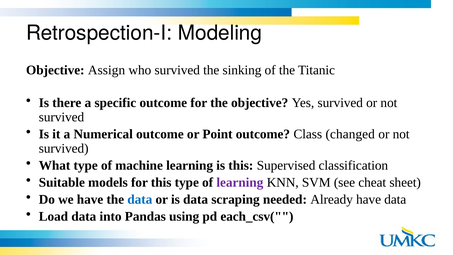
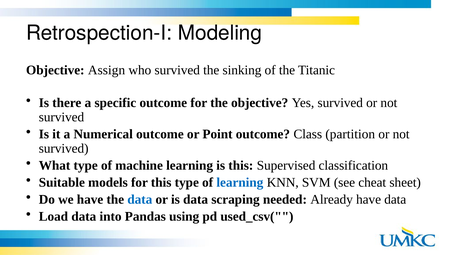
changed: changed -> partition (350, 134)
learning colour: purple -> blue (240, 182)
each_csv(: each_csv( -> used_csv( (257, 216)
